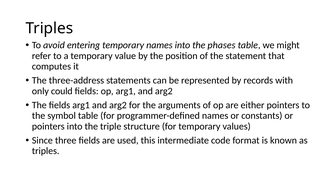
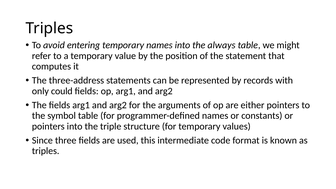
phases: phases -> always (222, 45)
